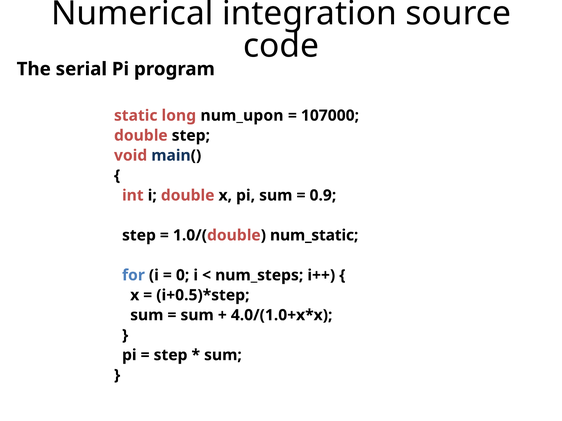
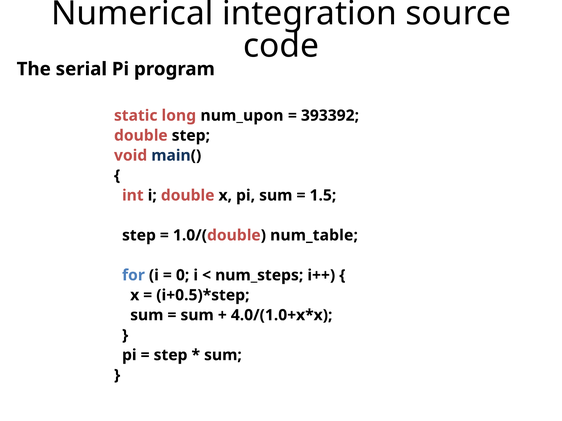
107000: 107000 -> 393392 (330, 116)
0.9: 0.9 -> 1.5 (323, 196)
num_static: num_static -> num_table (314, 236)
